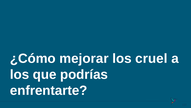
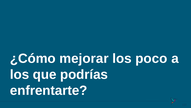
cruel: cruel -> poco (151, 58)
